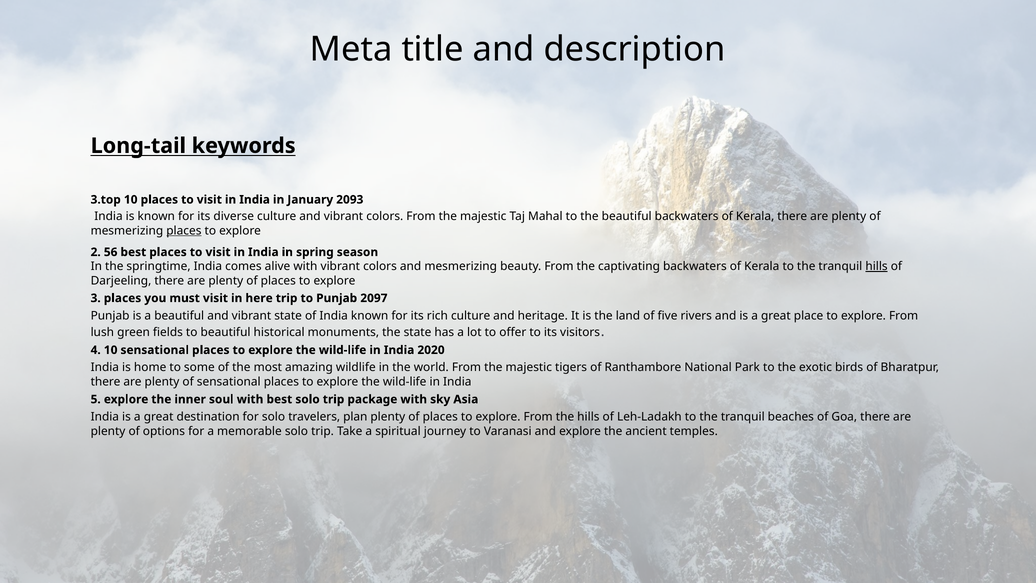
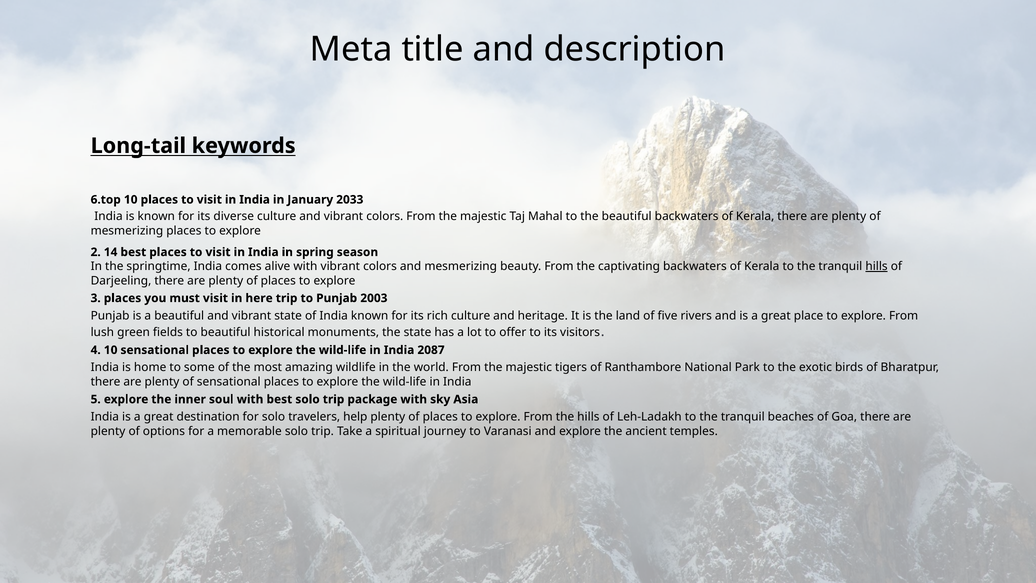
3.top: 3.top -> 6.top (106, 200)
2093: 2093 -> 2033 (350, 200)
places underline: present -> none (184, 231)
56: 56 -> 14 (111, 252)
2097: 2097 -> 2003 (374, 298)
2020: 2020 -> 2087 (431, 350)
plan: plan -> help (355, 417)
